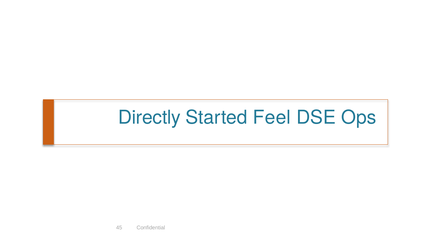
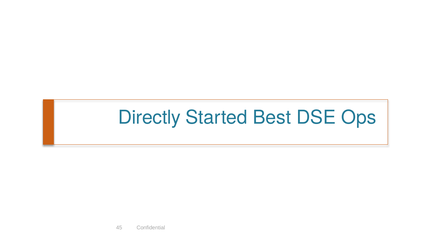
Feel: Feel -> Best (272, 118)
